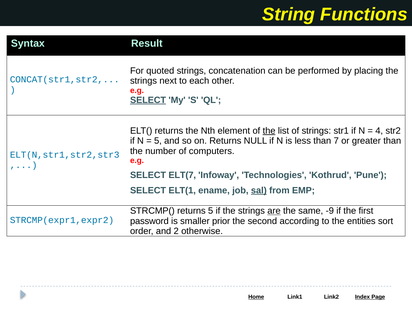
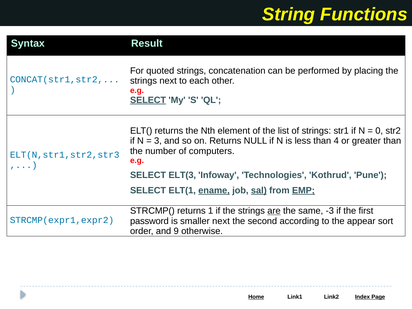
the underline: present -> none (269, 131)
4: 4 -> 0 (379, 131)
5: 5 -> 3 (158, 141)
7: 7 -> 4 (336, 141)
ELT(7: ELT(7 -> ELT(3 (182, 175)
ename underline: none -> present (214, 190)
EMP underline: none -> present (303, 190)
returns 5: 5 -> 1 (211, 211)
-9: -9 -> -3 (330, 211)
smaller prior: prior -> next (221, 221)
entities: entities -> appear (361, 221)
2: 2 -> 9 (176, 231)
